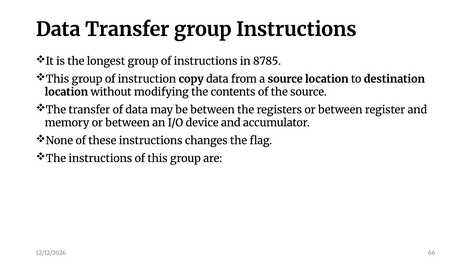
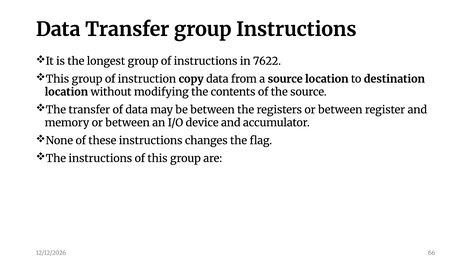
8785: 8785 -> 7622 (267, 61)
